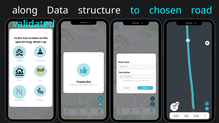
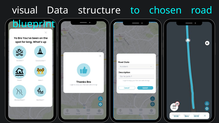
along: along -> visual (25, 10)
validated: validated -> blueprint (34, 24)
